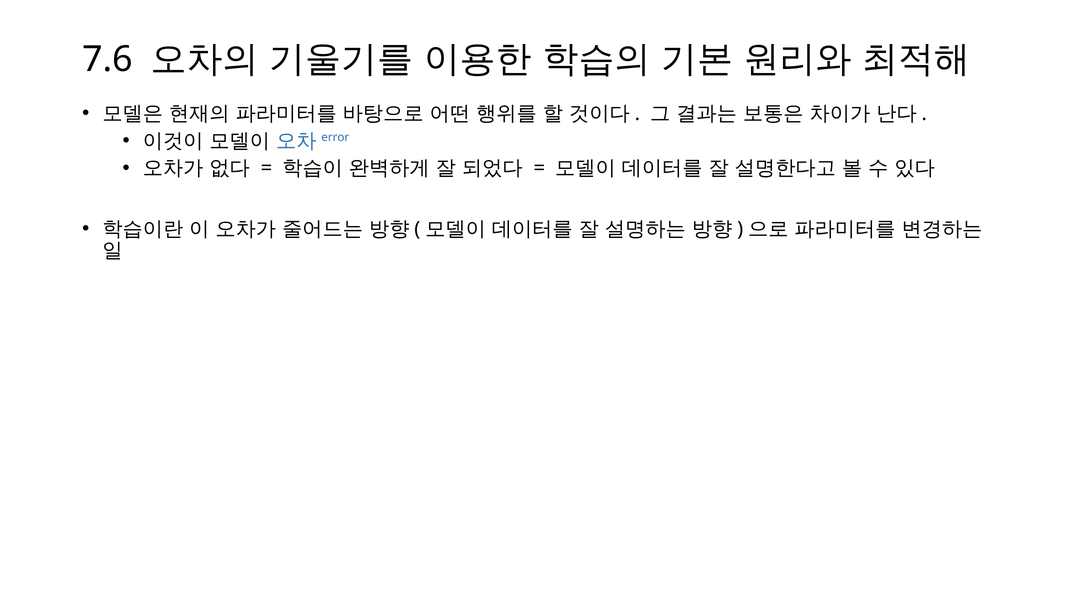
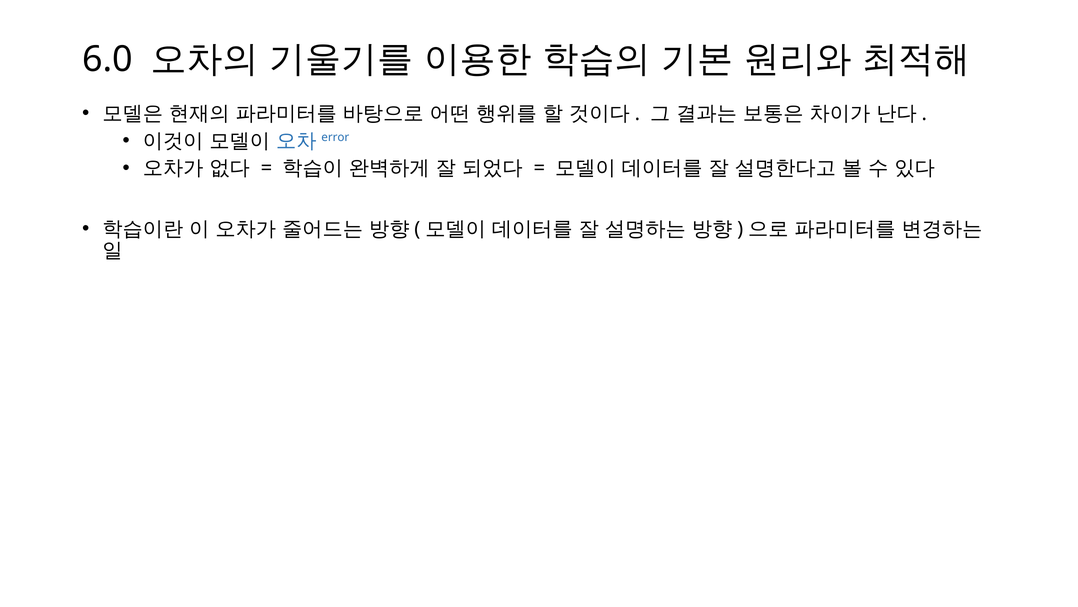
7.6: 7.6 -> 6.0 (108, 59)
